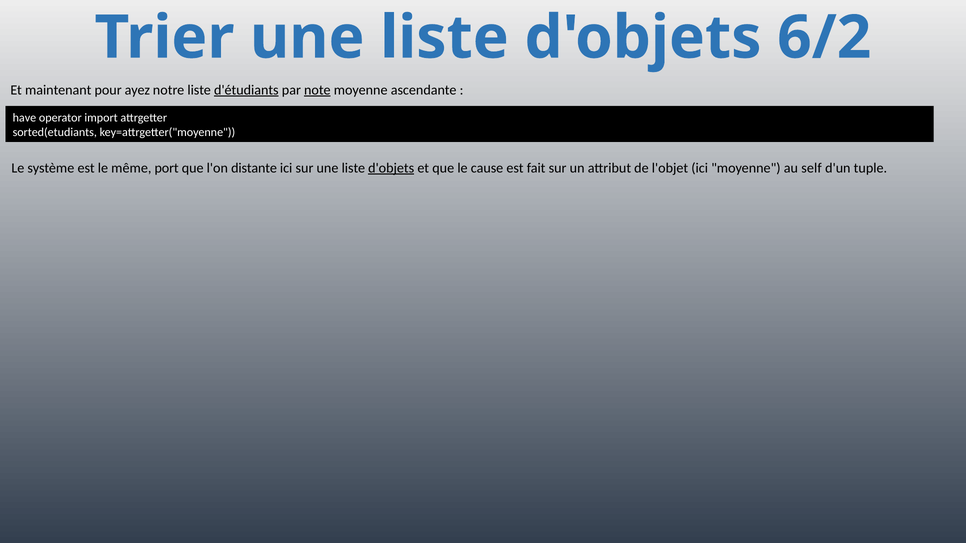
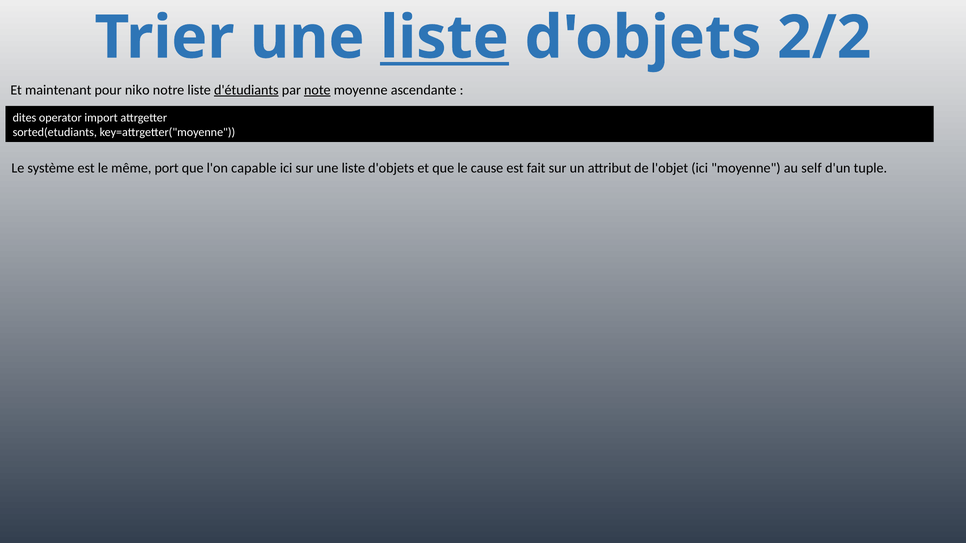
liste underline: none -> present (445, 38)
6/2: 6/2 -> 2/2 (824, 38)
ayez: ayez -> niko (137, 90)
have: have -> dites (24, 118)
distante: distante -> capable (254, 168)
d'objets underline: present -> none (391, 168)
